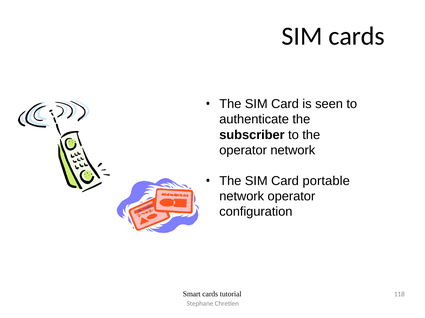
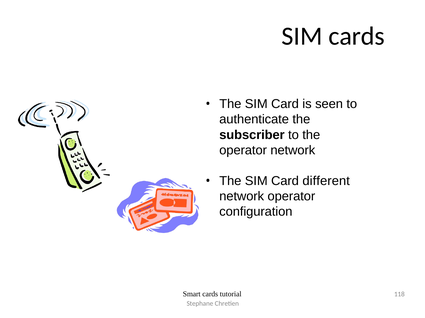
portable: portable -> different (326, 181)
